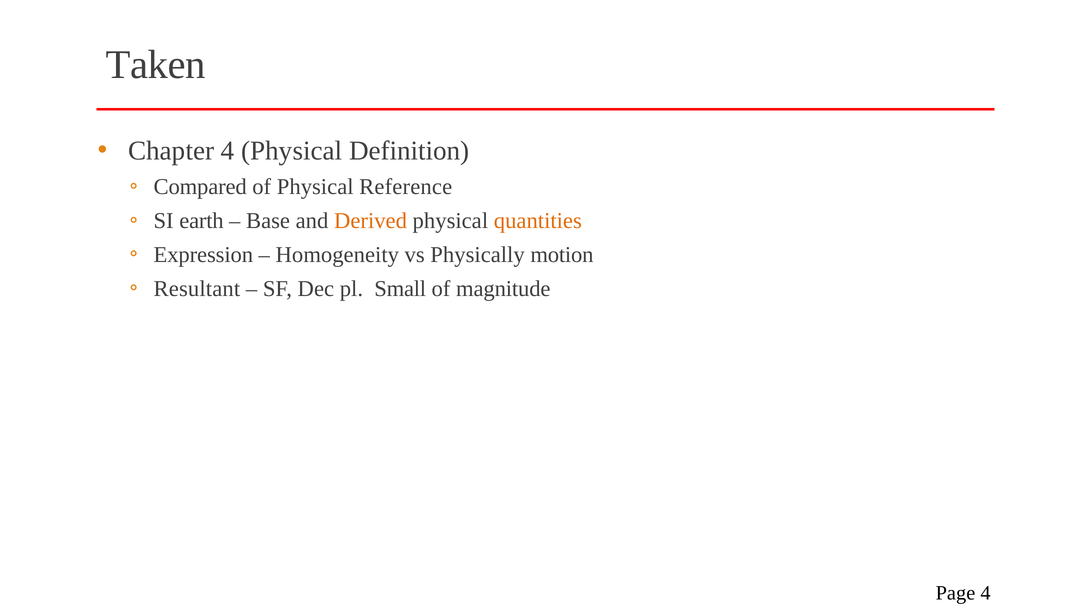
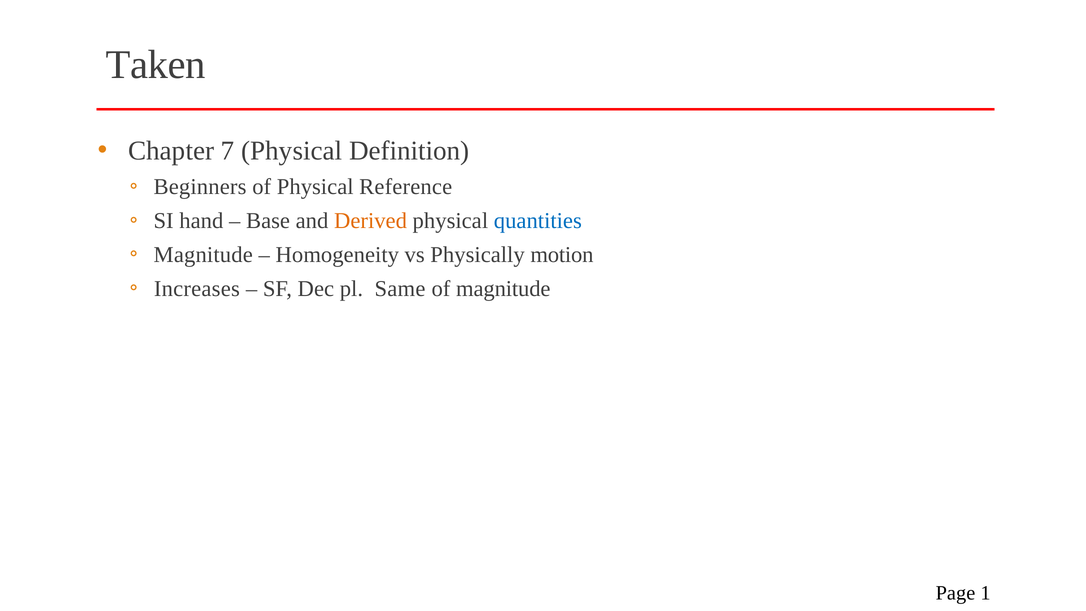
Chapter 4: 4 -> 7 (228, 151)
Compared: Compared -> Beginners (200, 187)
earth: earth -> hand (201, 221)
quantities colour: orange -> blue (538, 221)
Expression: Expression -> Magnitude (203, 255)
Resultant: Resultant -> Increases (197, 289)
Small: Small -> Same (400, 289)
Page 4: 4 -> 1 (985, 593)
